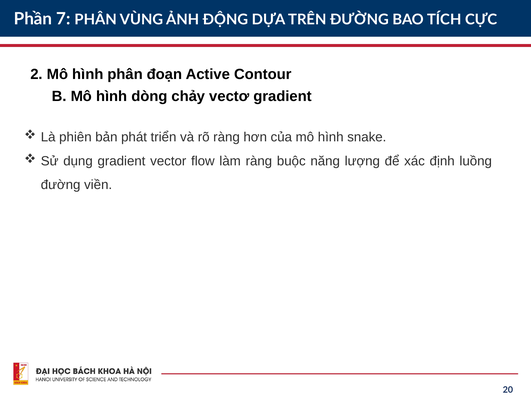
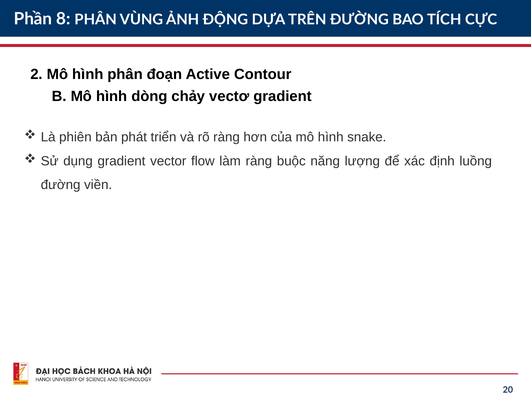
7: 7 -> 8 (63, 19)
